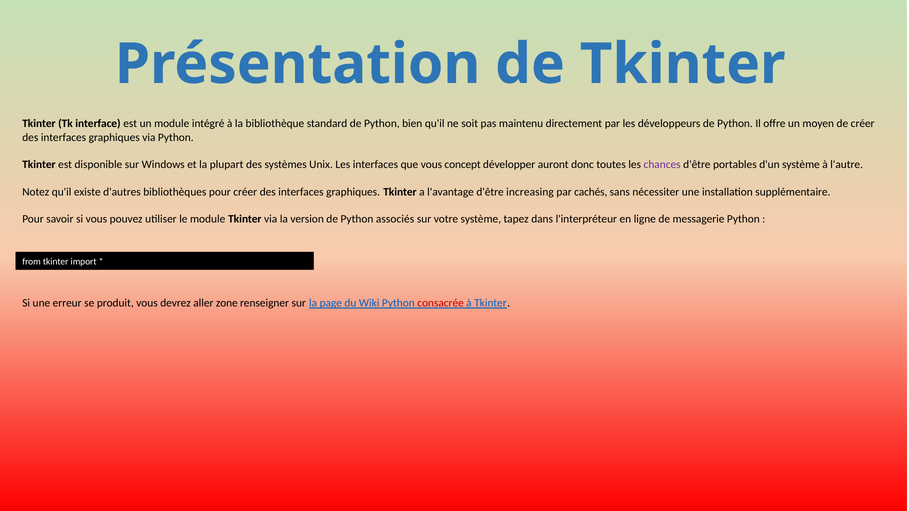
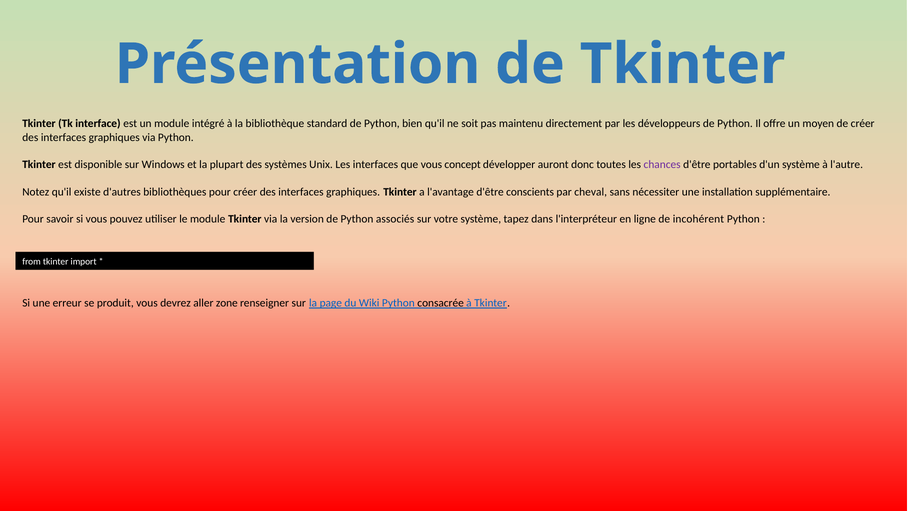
increasing: increasing -> conscients (530, 192)
cachés: cachés -> cheval (591, 192)
messagerie: messagerie -> incohérent (698, 219)
consacrée colour: red -> black (441, 303)
